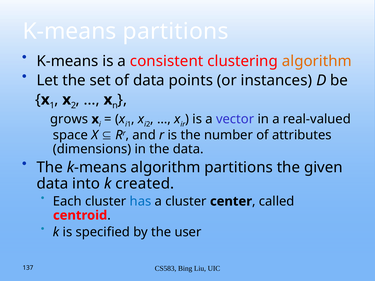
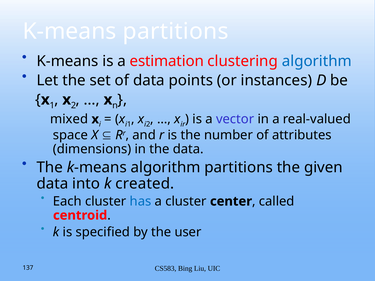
consistent: consistent -> estimation (167, 61)
algorithm colour: orange -> blue (317, 61)
grows: grows -> mixed (69, 119)
